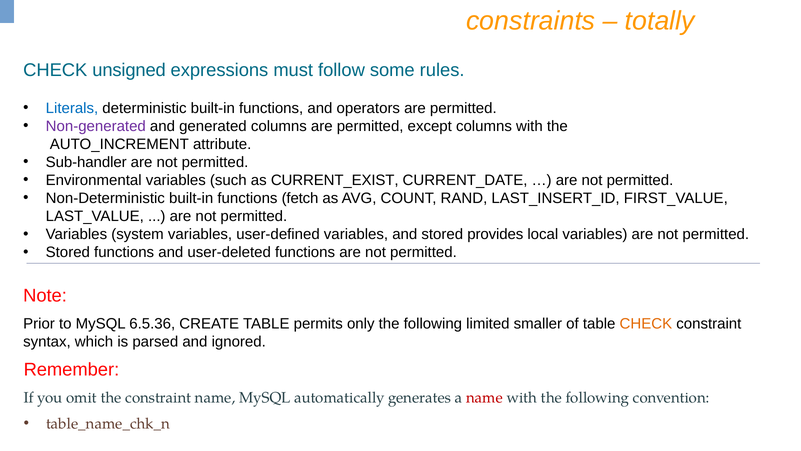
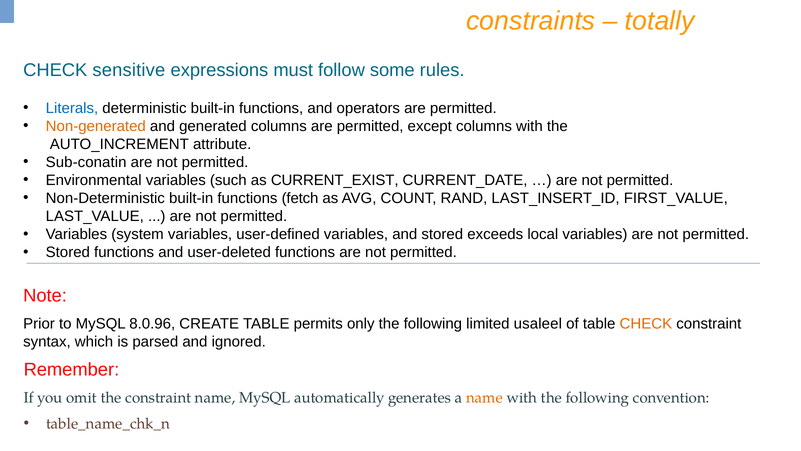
unsigned: unsigned -> sensitive (129, 70)
Non-generated colour: purple -> orange (96, 126)
Sub-handler: Sub-handler -> Sub-conatin (86, 162)
provides: provides -> exceeds (495, 234)
6.5.36: 6.5.36 -> 8.0.96 (152, 323)
smaller: smaller -> usaleel (538, 323)
name colour: red -> orange (484, 397)
